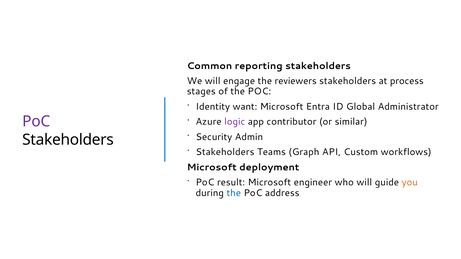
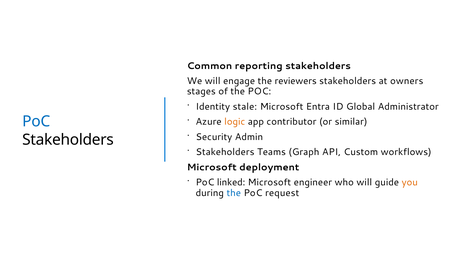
process: process -> owners (407, 81)
want: want -> stale (245, 107)
PoC colour: purple -> blue (36, 121)
logic colour: purple -> orange (235, 122)
result: result -> linked (231, 183)
address: address -> request (282, 193)
